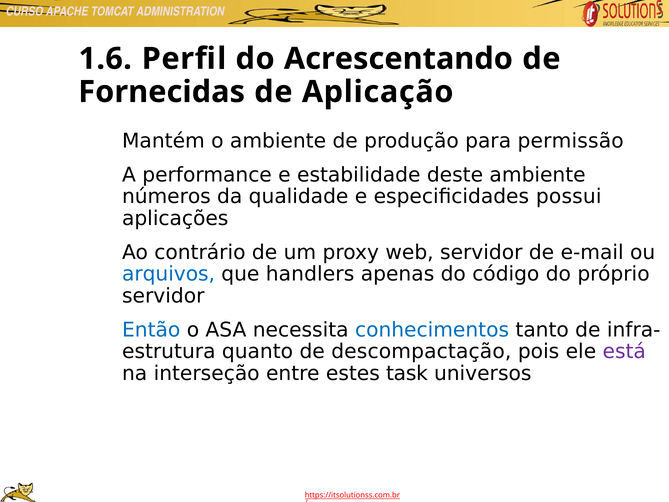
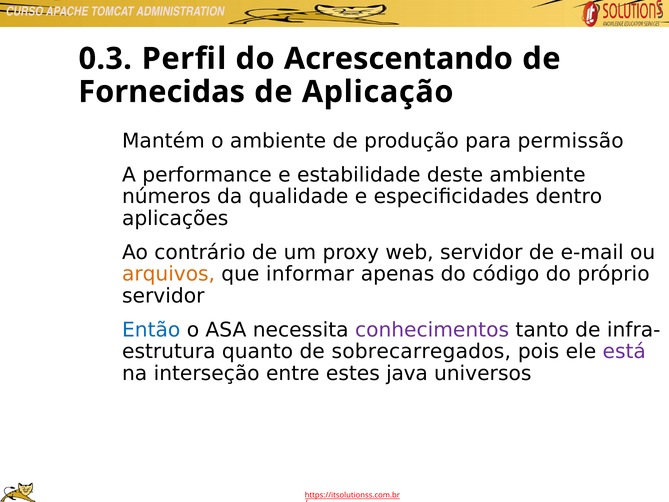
1.6: 1.6 -> 0.3 (105, 59)
possui: possui -> dentro (569, 197)
arquivos colour: blue -> orange (169, 274)
handlers: handlers -> informar (310, 274)
conhecimentos colour: blue -> purple (432, 330)
descompactação: descompactação -> sobrecarregados (421, 352)
task: task -> java (407, 373)
